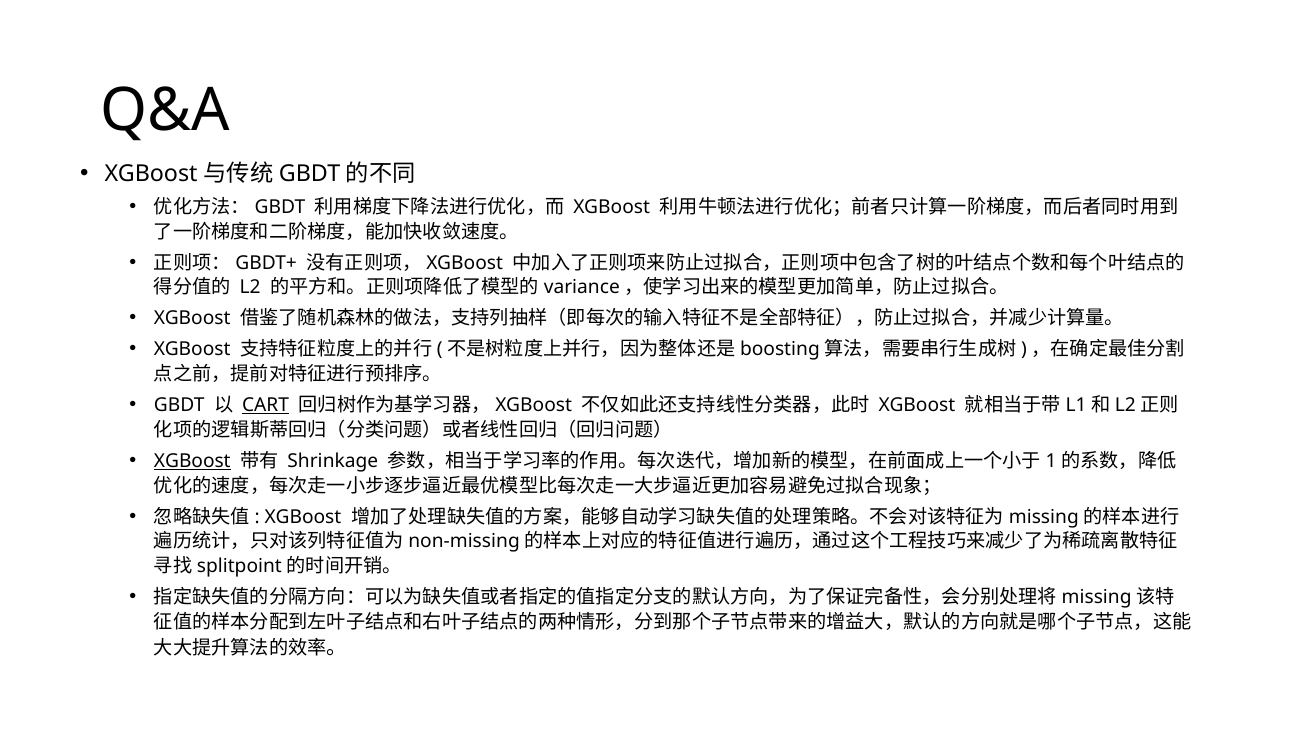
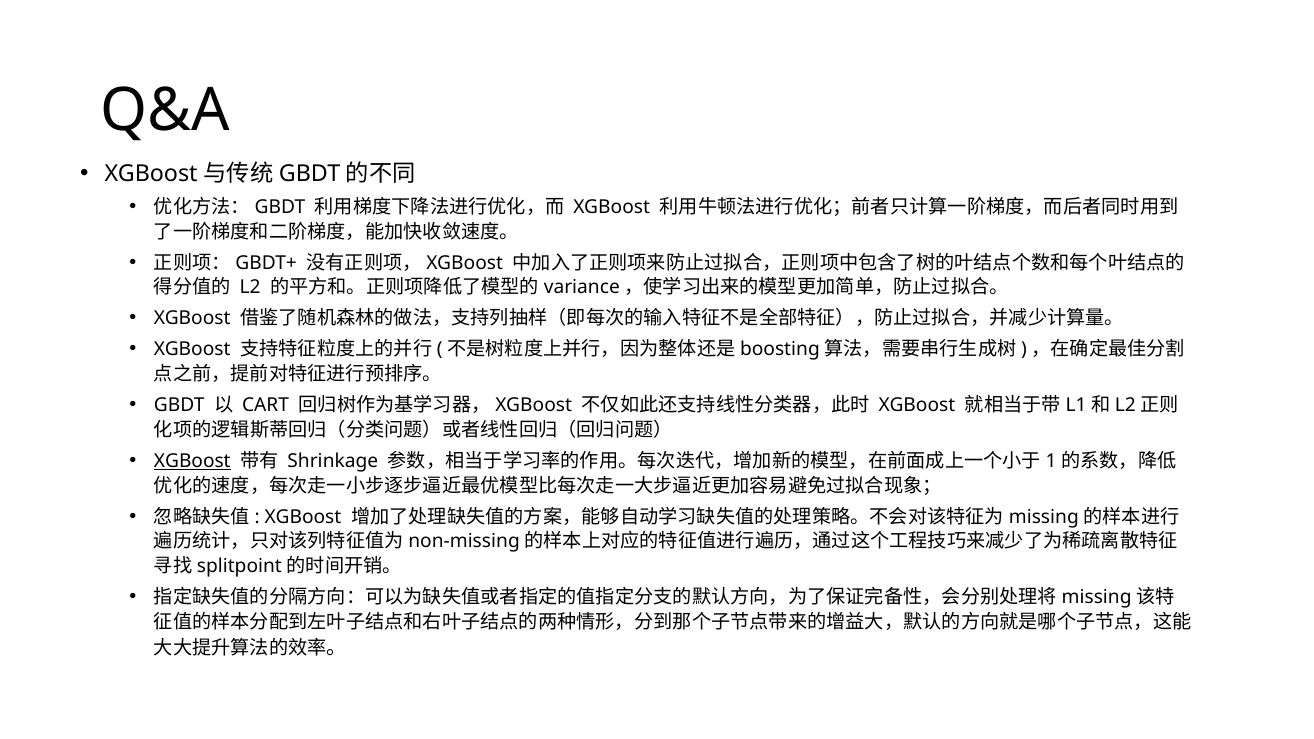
CART underline: present -> none (266, 405)
